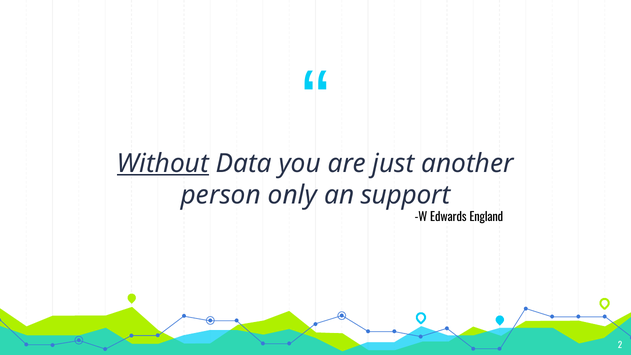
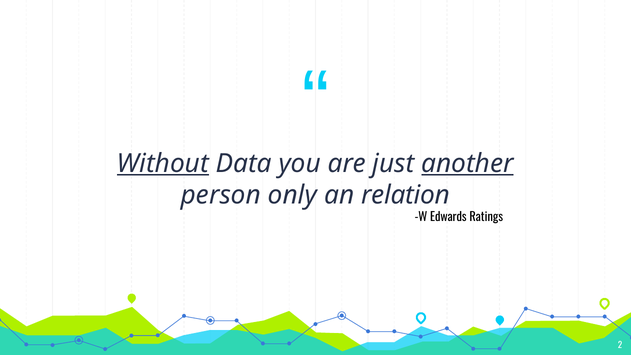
another underline: none -> present (468, 164)
support: support -> relation (406, 195)
England: England -> Ratings (486, 217)
